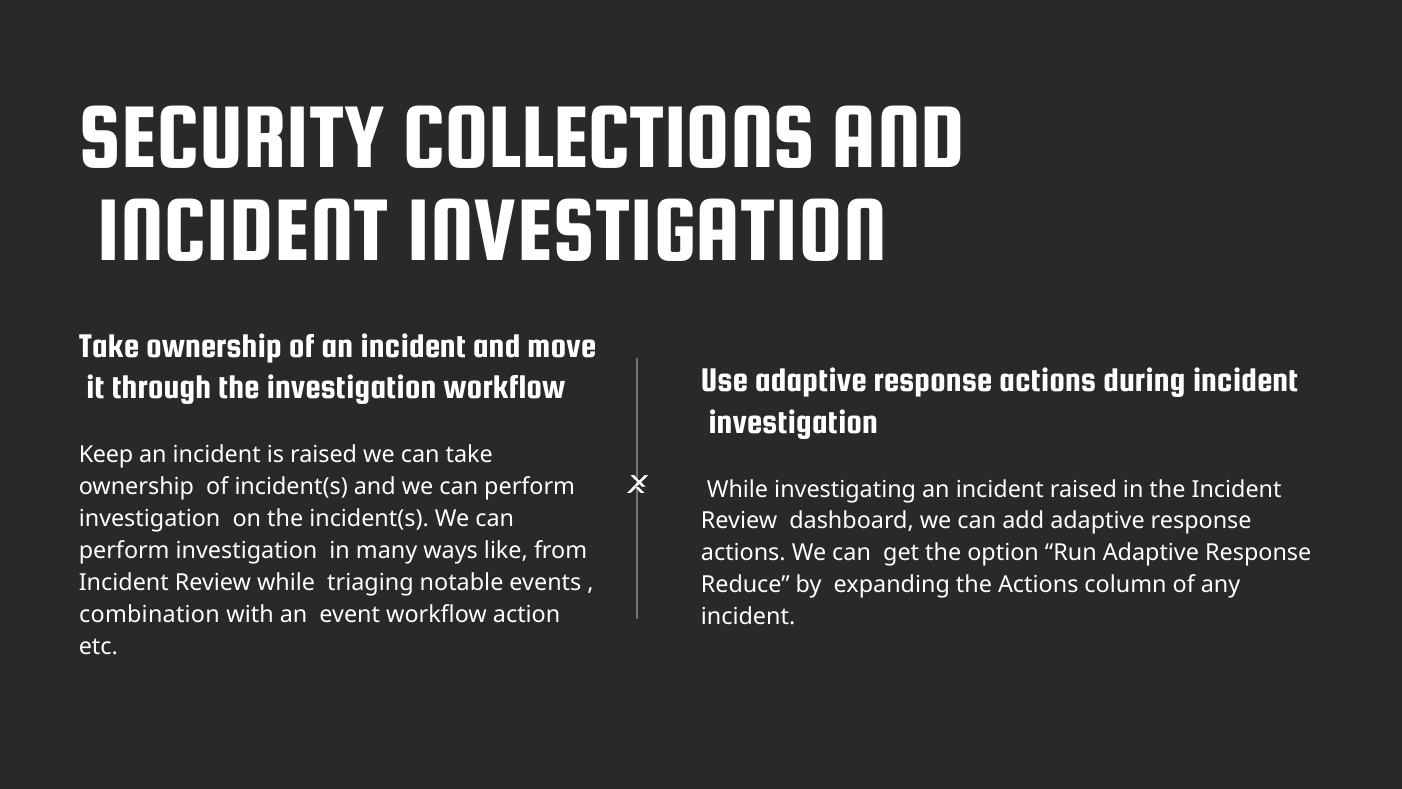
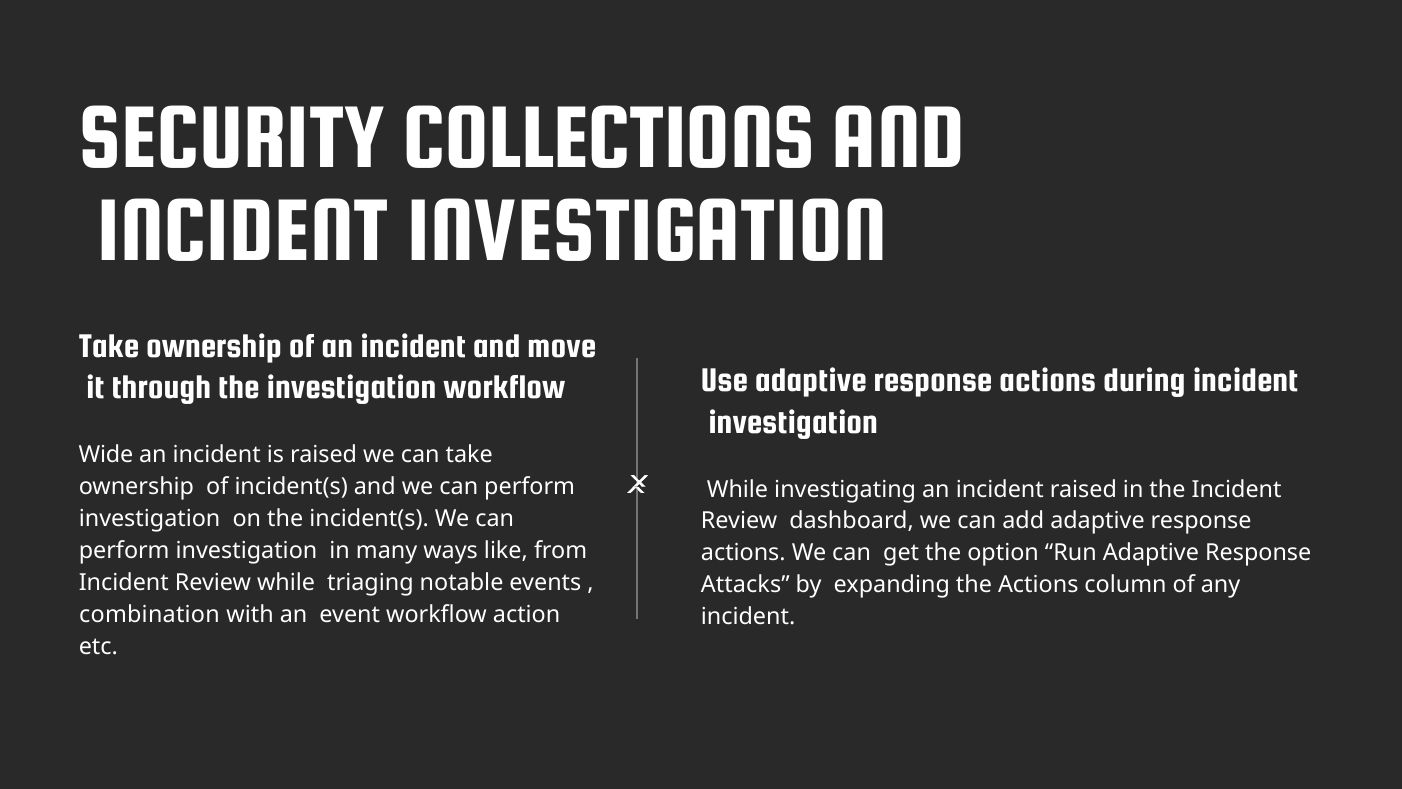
Keep: Keep -> Wide (106, 455)
Reduce: Reduce -> Attacks (745, 585)
